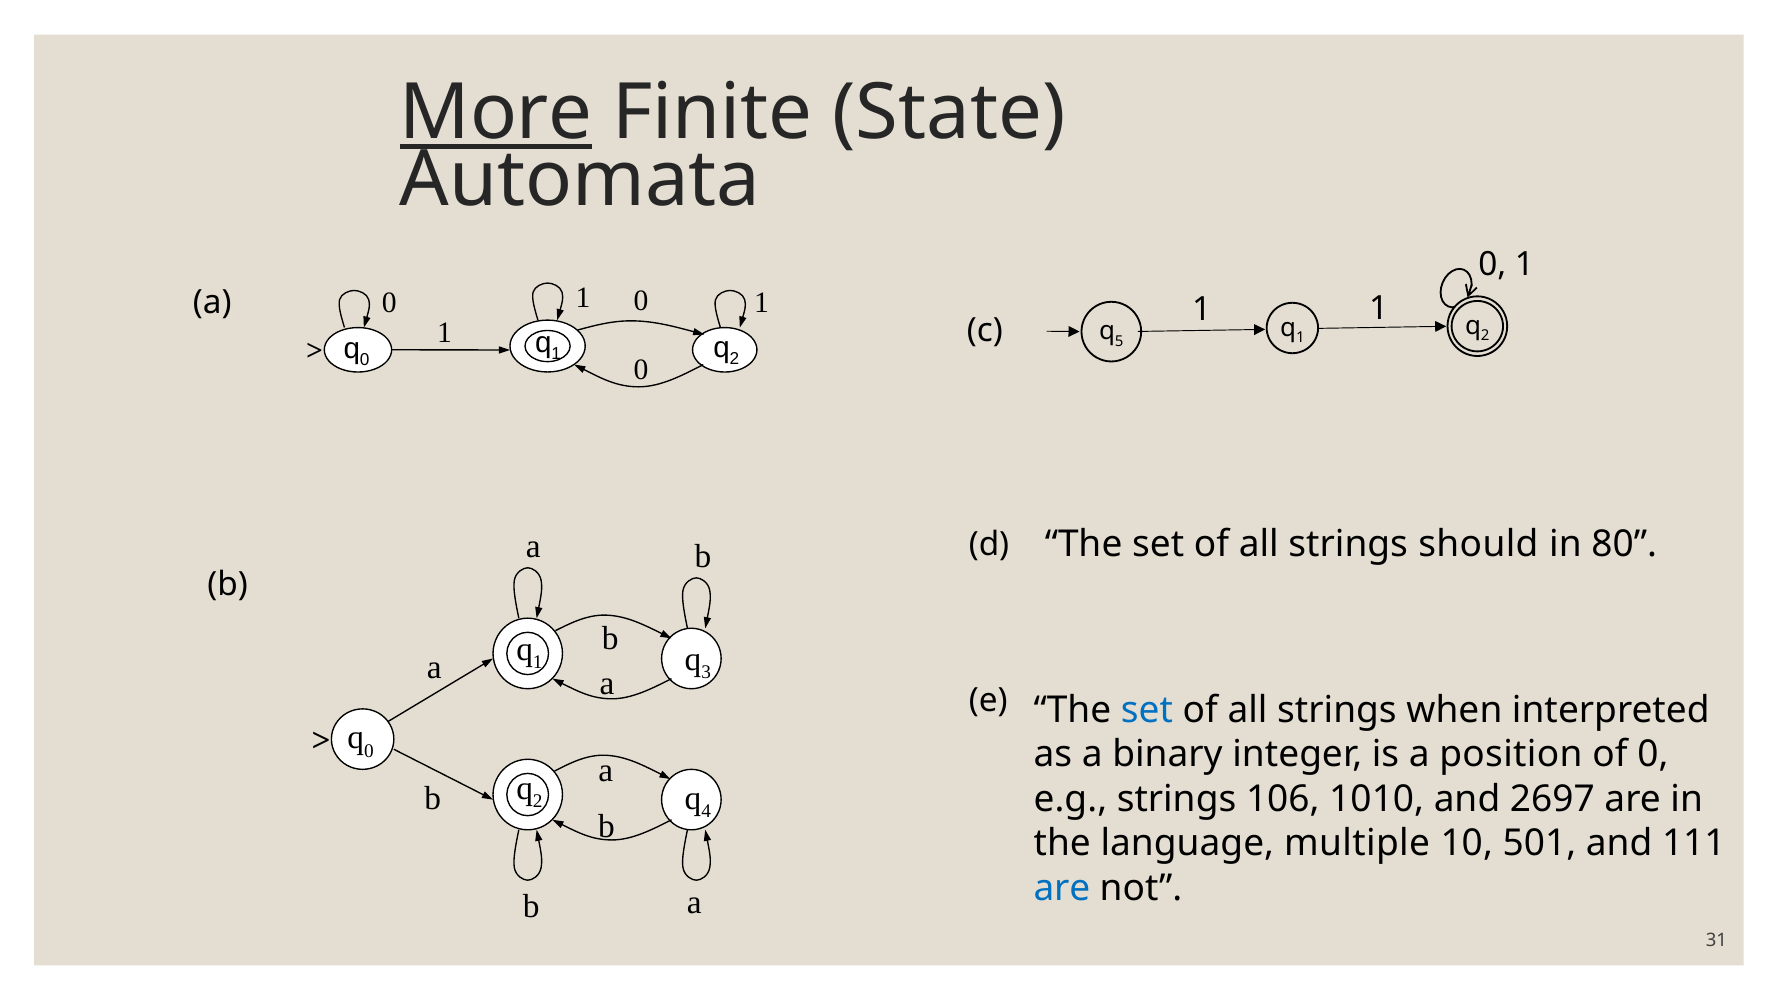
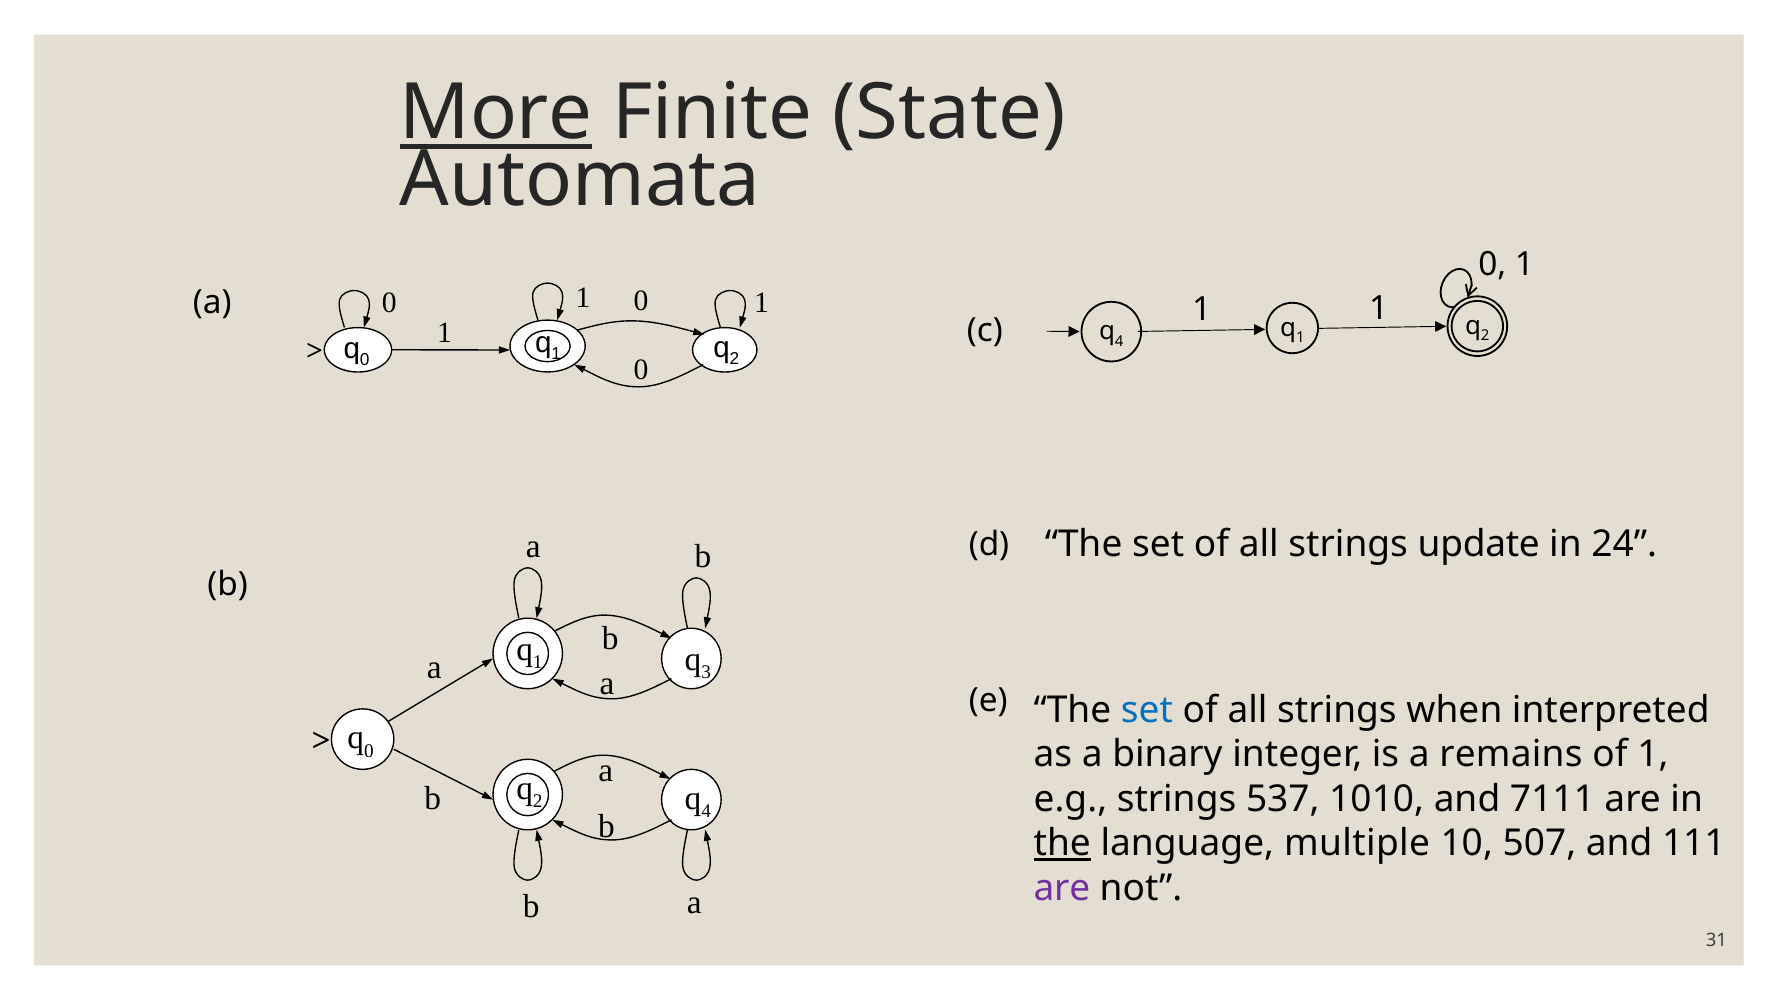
5: 5 -> 4 (1119, 341)
should: should -> update (1479, 545)
80: 80 -> 24 (1624, 545)
position: position -> remains (1511, 755)
of 0: 0 -> 1 (1653, 755)
106: 106 -> 537 (1283, 799)
2697: 2697 -> 7111 (1552, 799)
the underline: none -> present (1062, 844)
501: 501 -> 507 (1539, 844)
are colour: blue -> purple (1062, 888)
